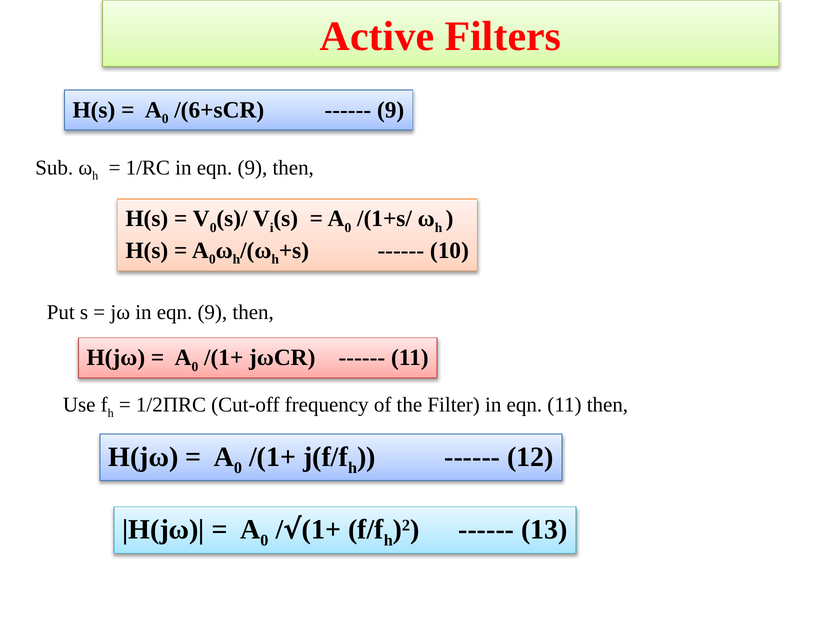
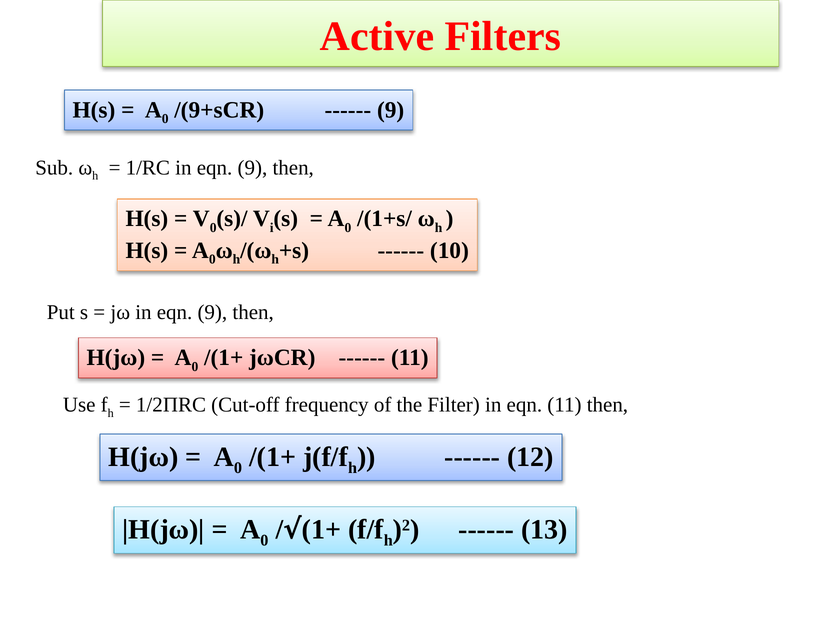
/(6+sCR: /(6+sCR -> /(9+sCR (219, 110)
